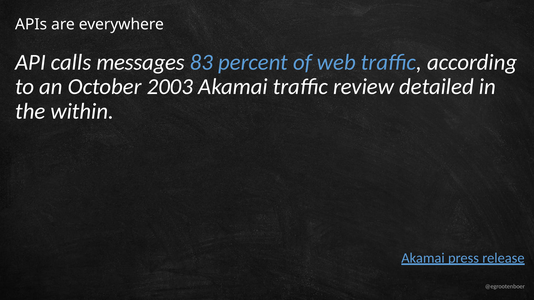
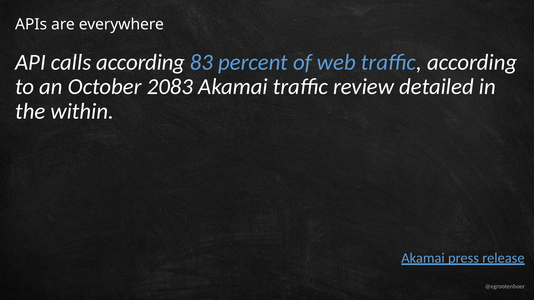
calls messages: messages -> according (141, 62)
2003: 2003 -> 2083 (170, 87)
